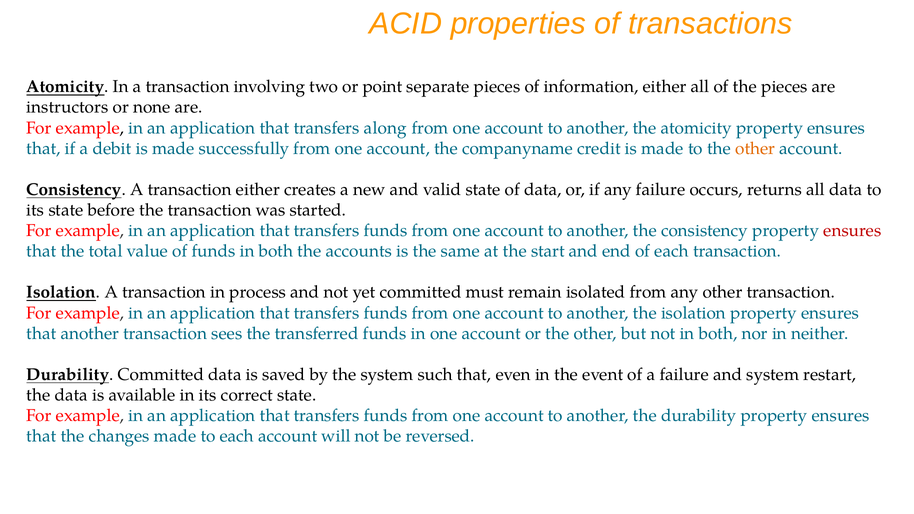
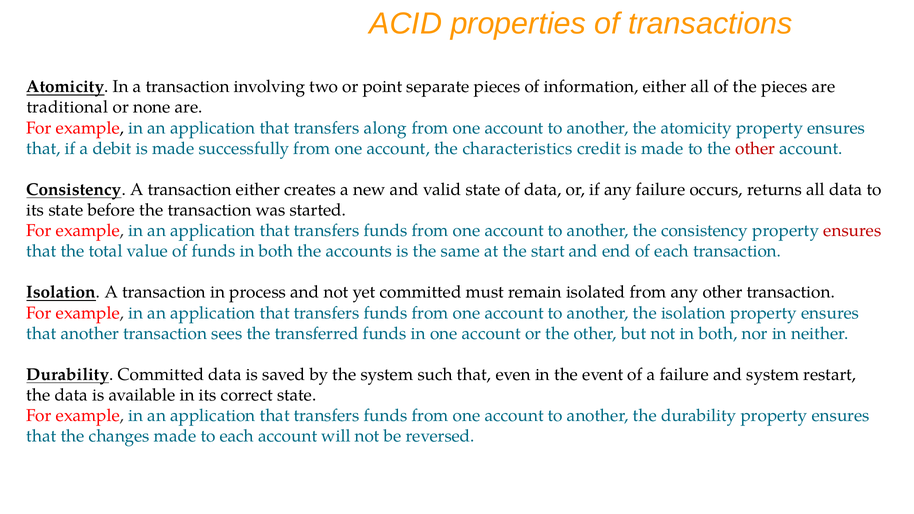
instructors: instructors -> traditional (67, 107)
companyname: companyname -> characteristics (517, 148)
other colour: orange -> red (755, 148)
